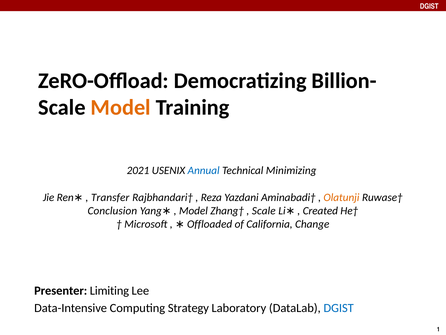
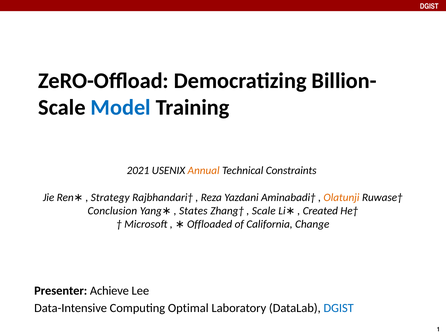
Model colour: orange -> blue (121, 107)
Annual colour: blue -> orange (204, 170)
Minimizing: Minimizing -> Constraints (291, 170)
Transfer: Transfer -> Strategy (110, 197)
Model: Model -> States (193, 210)
Limiting: Limiting -> Achieve (109, 290)
Strategy: Strategy -> Optimal (188, 308)
